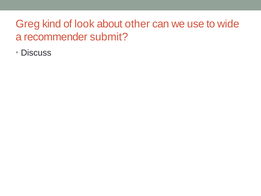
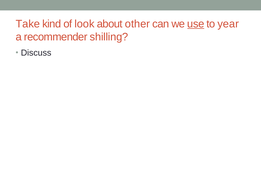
Greg: Greg -> Take (28, 24)
use underline: none -> present (196, 24)
wide: wide -> year (228, 24)
submit: submit -> shilling (109, 37)
